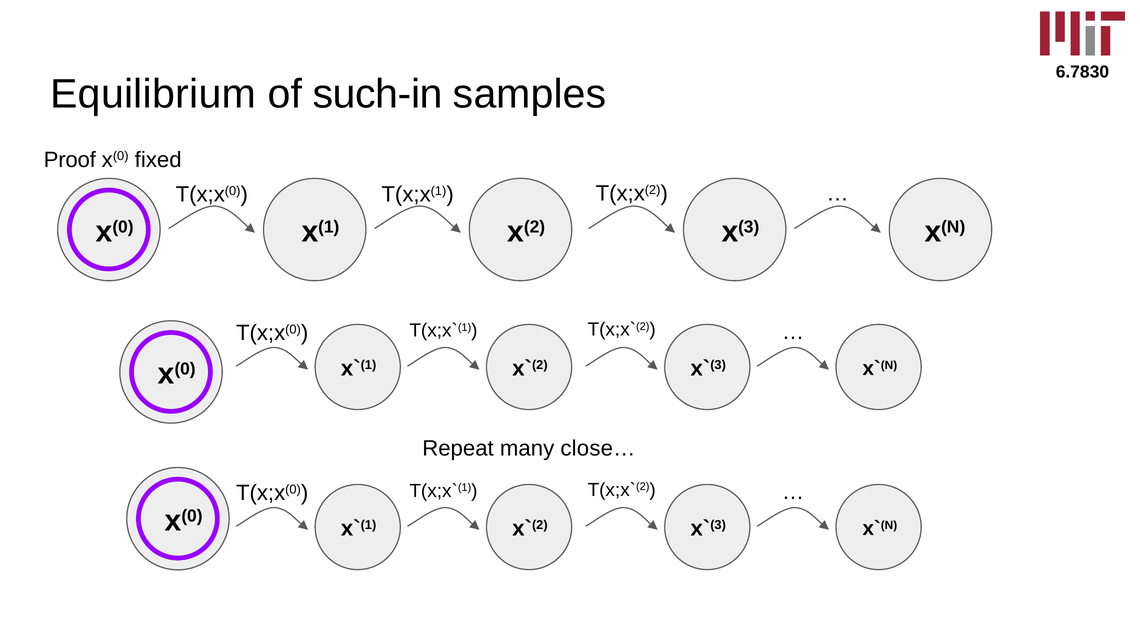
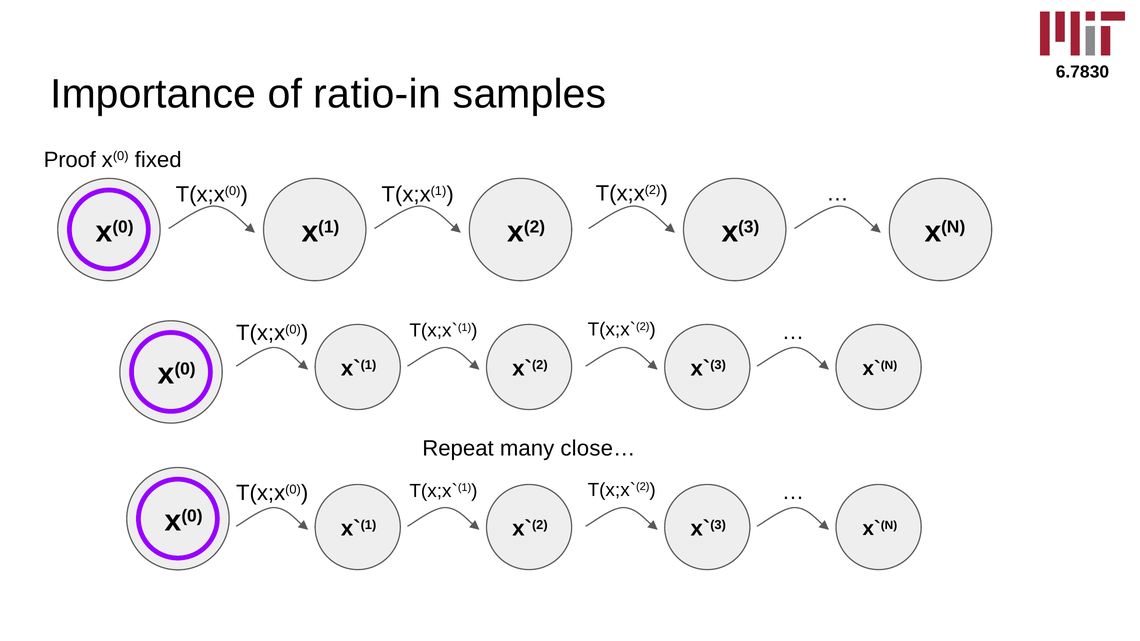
Equilibrium: Equilibrium -> Importance (153, 94)
such-in: such-in -> ratio-in (377, 94)
